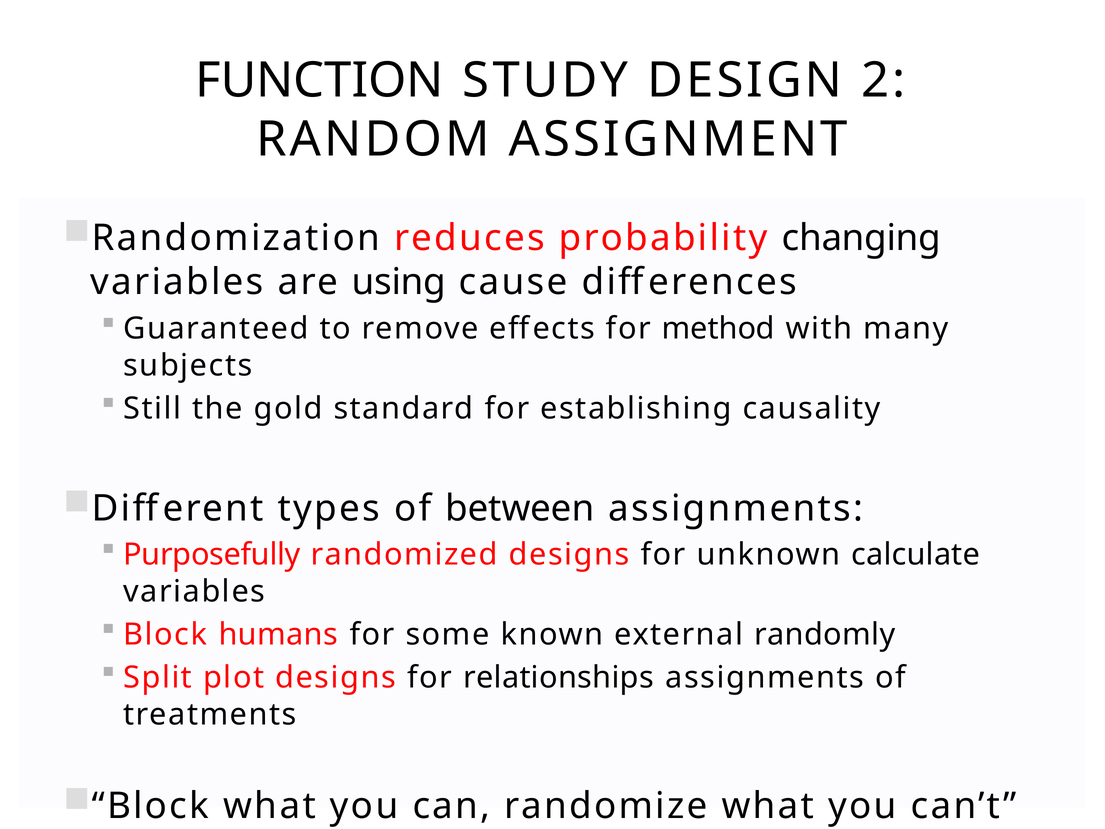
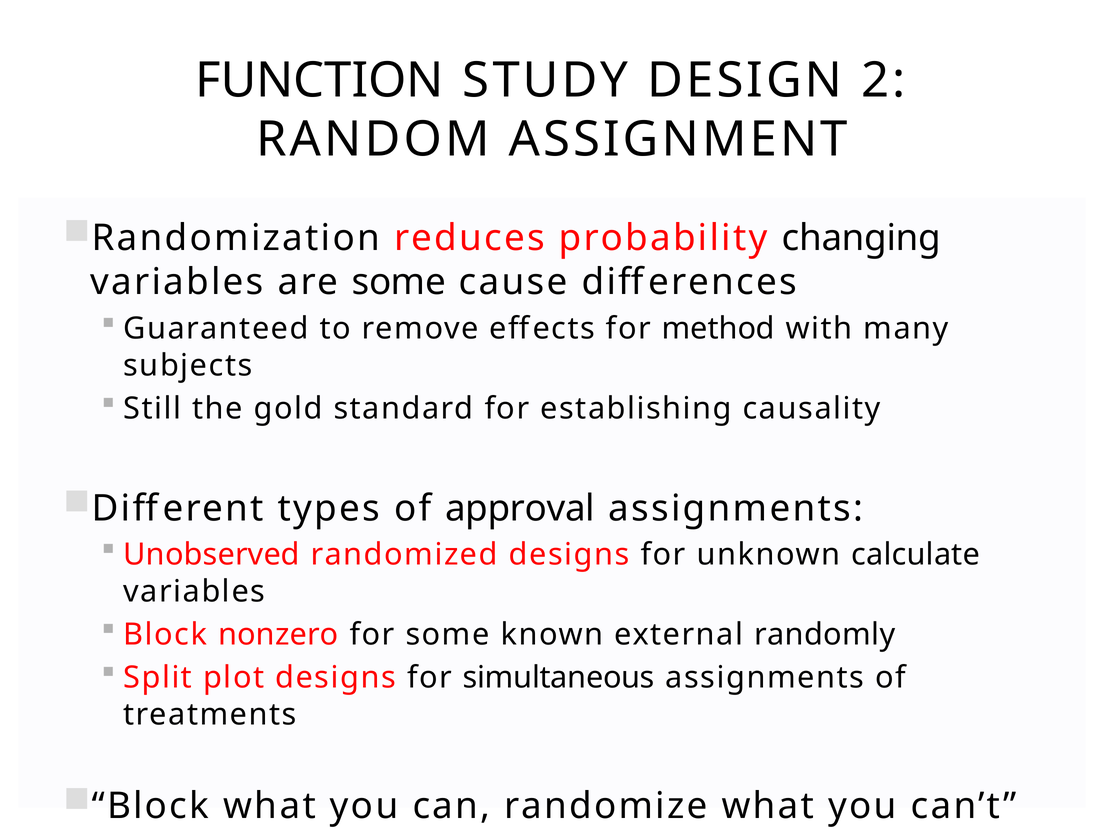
are using: using -> some (399, 282)
between: between -> approval (520, 508)
Purposefully: Purposefully -> Unobserved (212, 554)
humans: humans -> nonzero (278, 634)
relationships: relationships -> simultaneous (559, 677)
